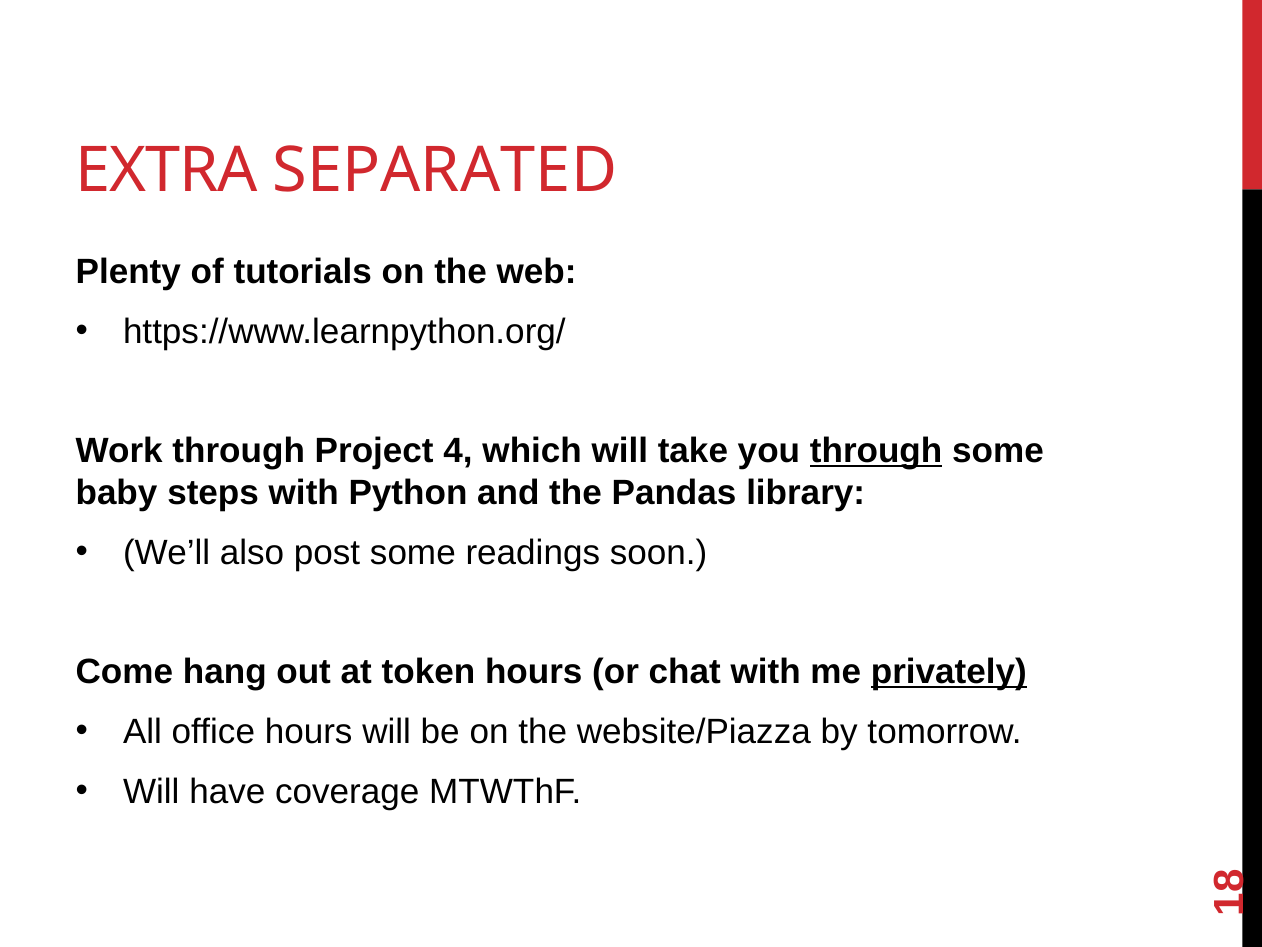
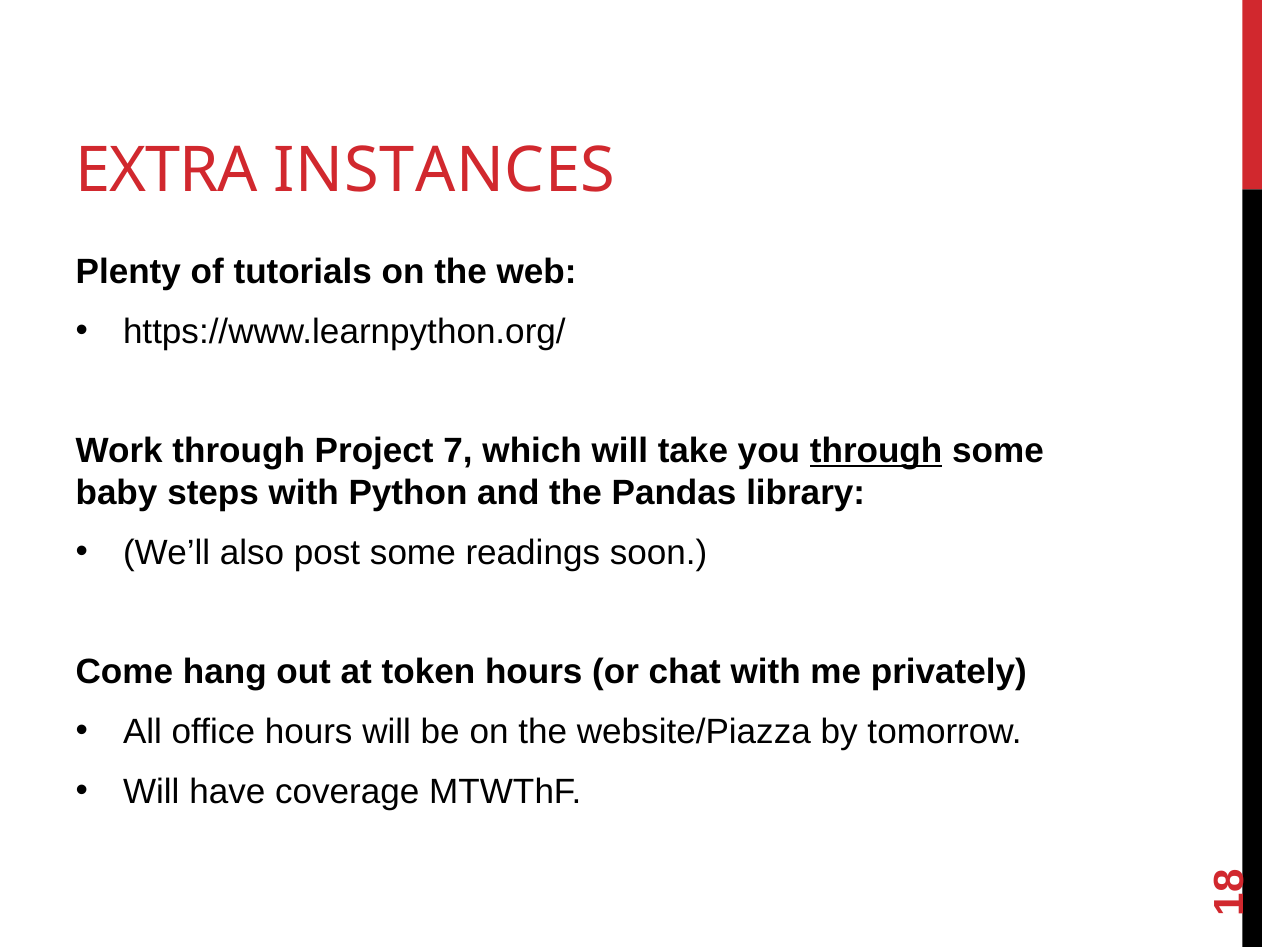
SEPARATED: SEPARATED -> INSTANCES (444, 171)
4: 4 -> 7 (458, 451)
privately underline: present -> none (949, 672)
